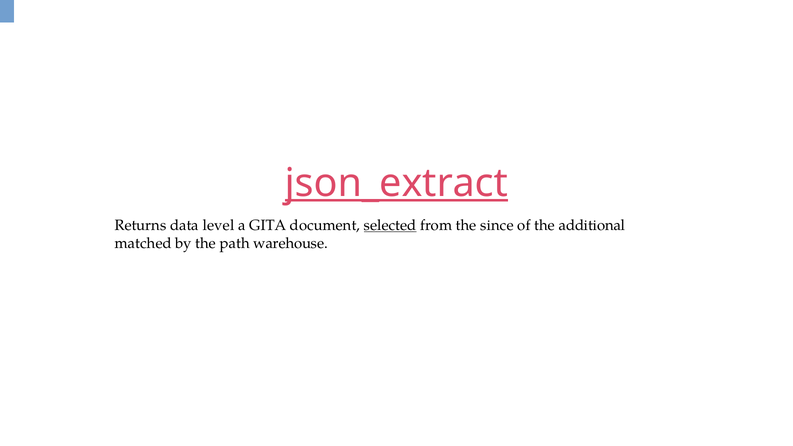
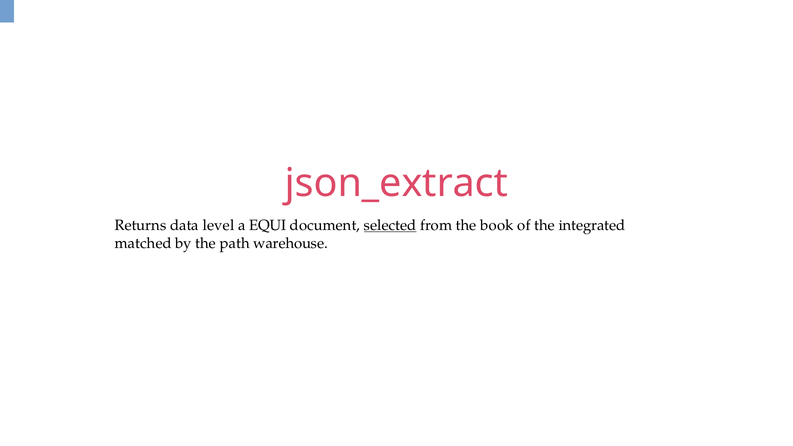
json_extract underline: present -> none (396, 183)
GITA: GITA -> EQUI (268, 225)
since: since -> book (497, 225)
additional: additional -> integrated (592, 225)
